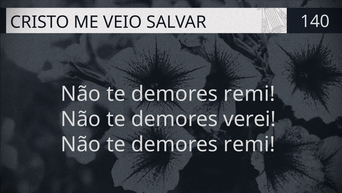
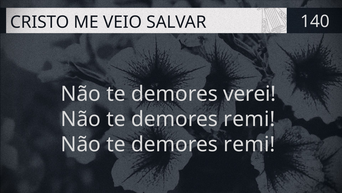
remi: remi -> verei (250, 94)
verei: verei -> remi (249, 119)
